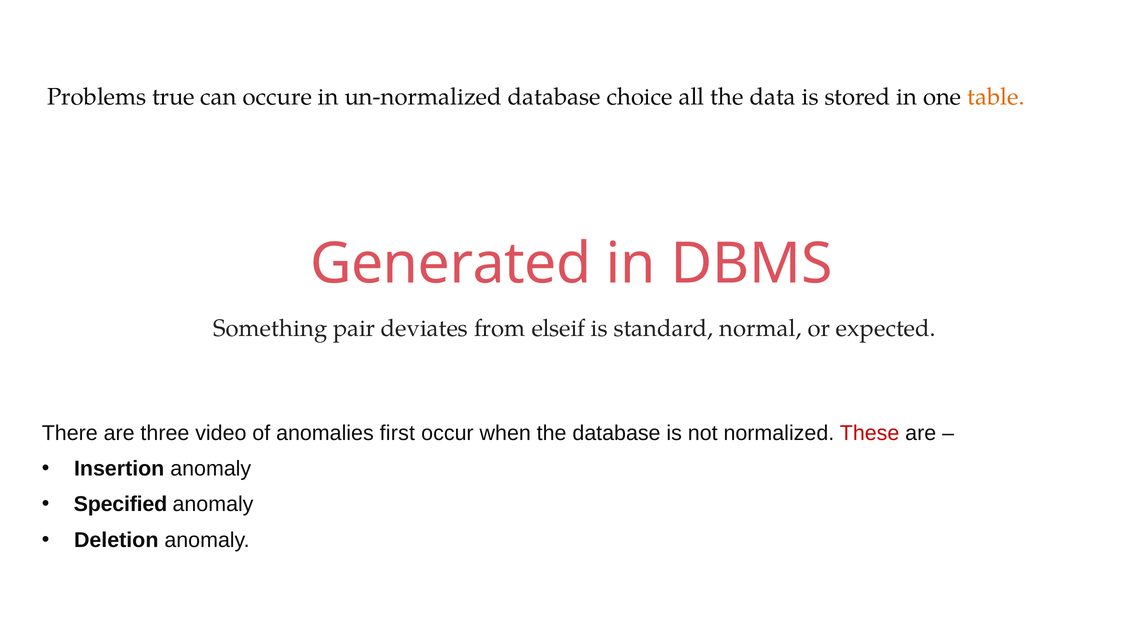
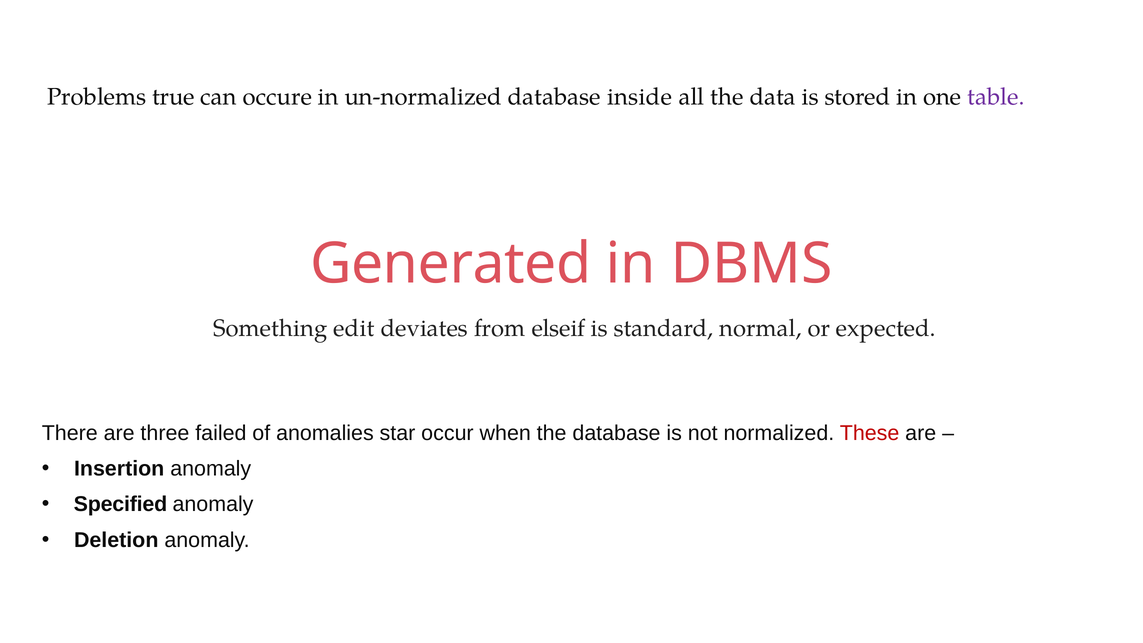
choice: choice -> inside (640, 97)
table colour: orange -> purple (996, 97)
pair: pair -> edit (354, 328)
video: video -> failed (221, 433)
first: first -> star (397, 433)
